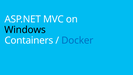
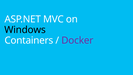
Docker colour: blue -> purple (77, 40)
